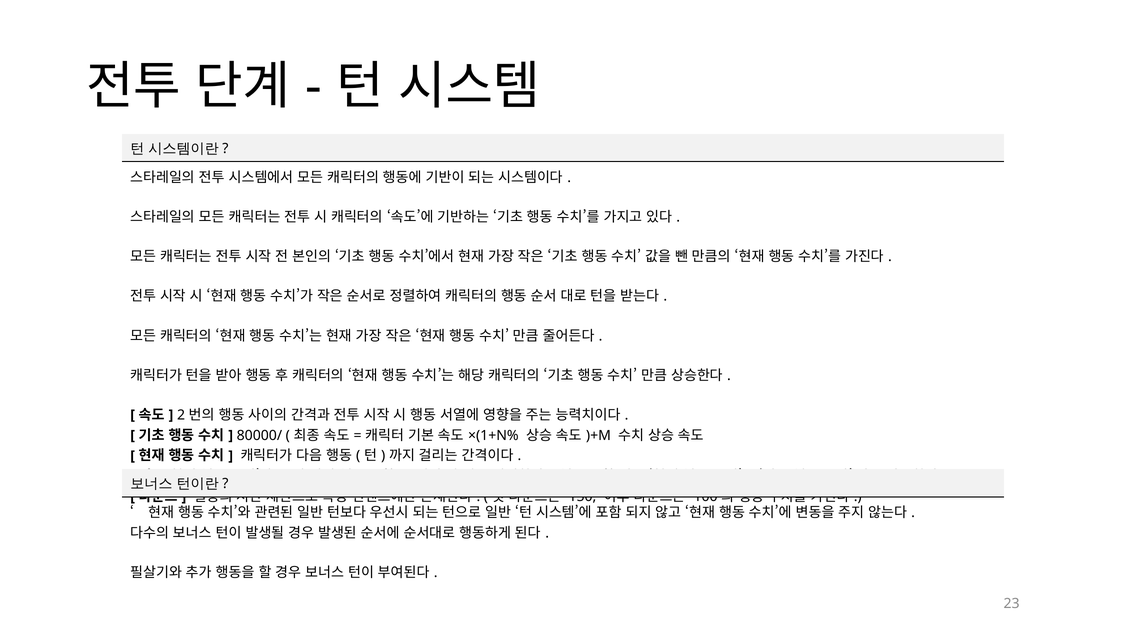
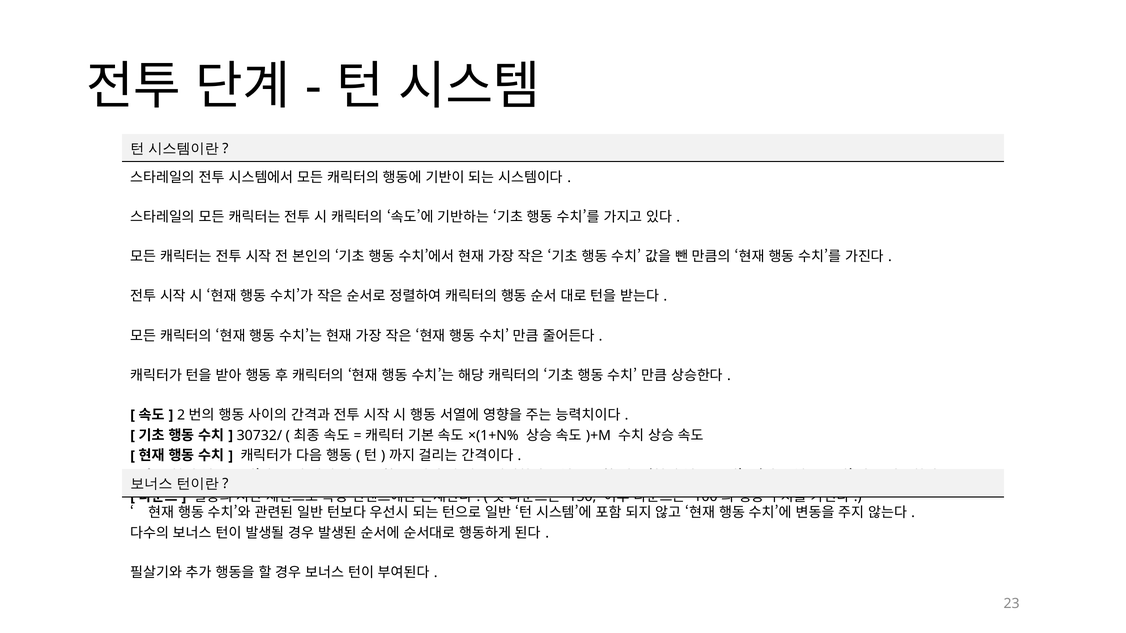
80000/: 80000/ -> 30732/ (259, 436)
